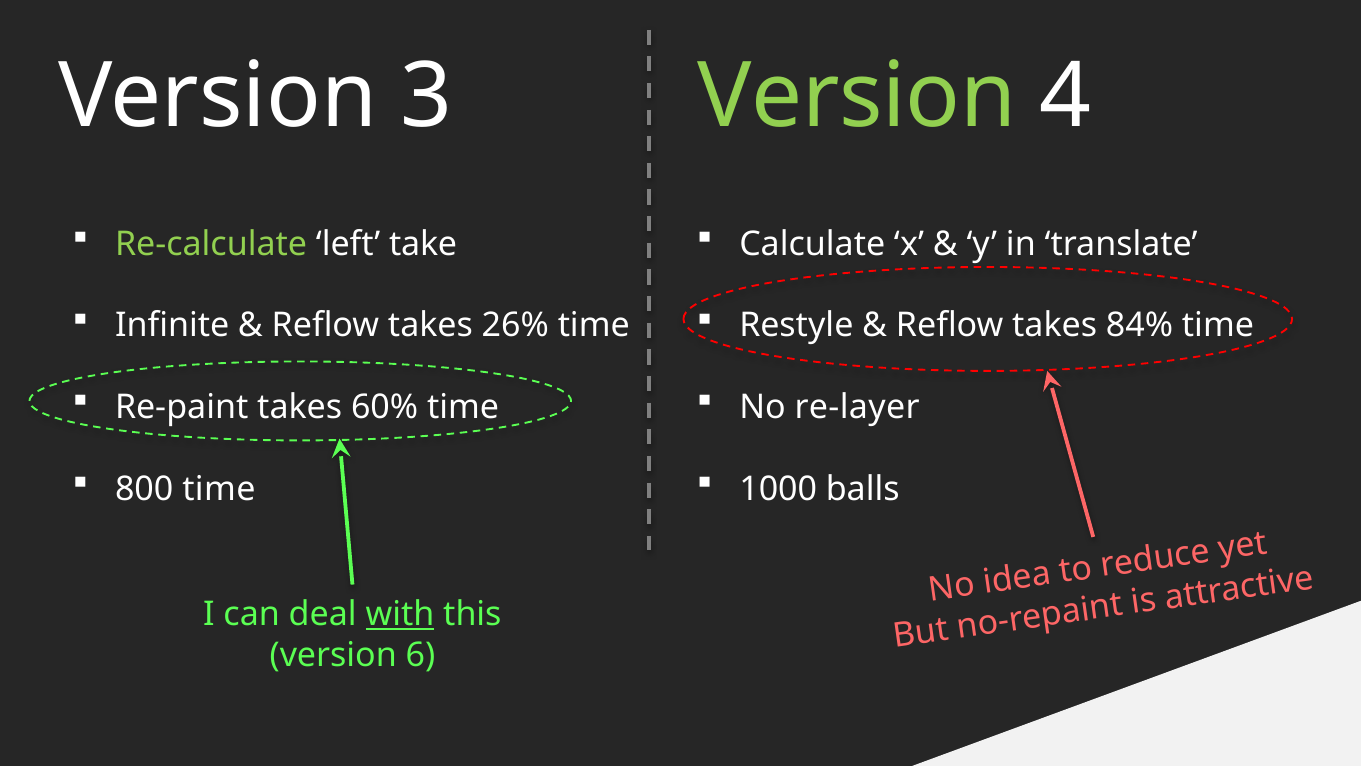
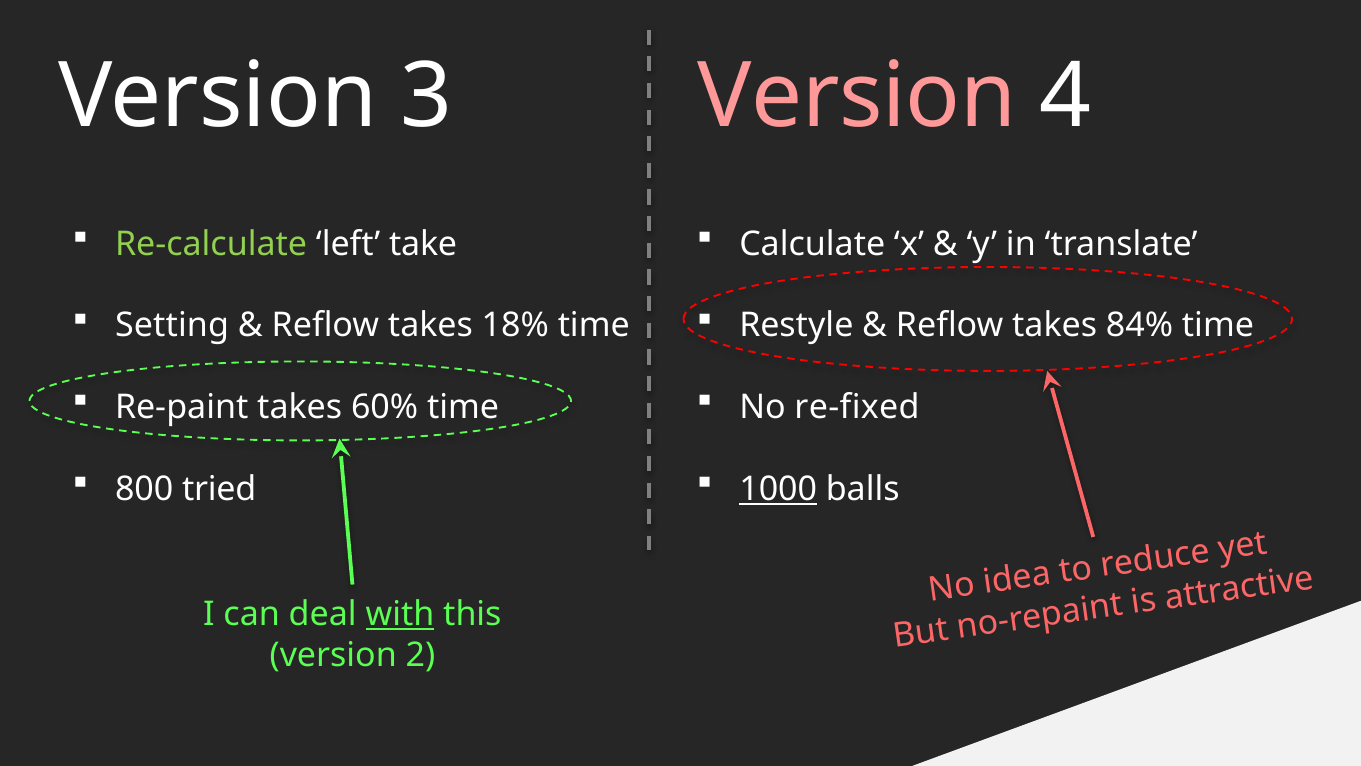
Version colour: light green -> pink (857, 96)
Infinite: Infinite -> Setting (172, 325)
26%: 26% -> 18% (515, 325)
re-layer: re-layer -> re-fixed (857, 407)
800 time: time -> tried (219, 489)
1000 underline: none -> present (778, 489)
6: 6 -> 2 (420, 655)
